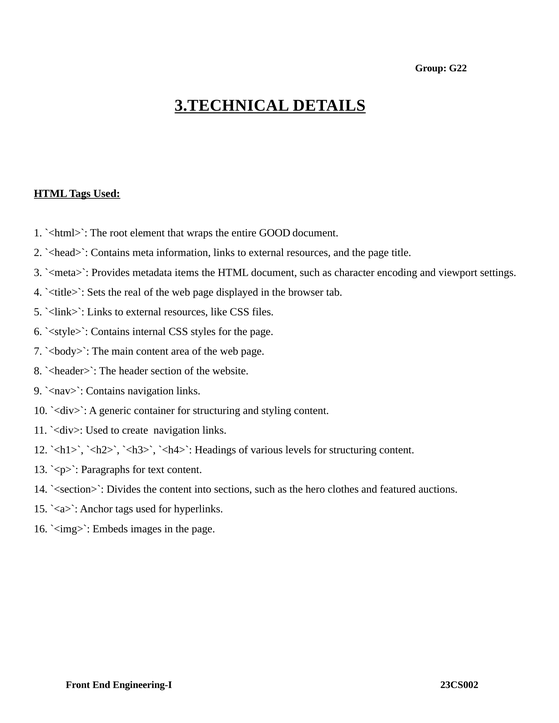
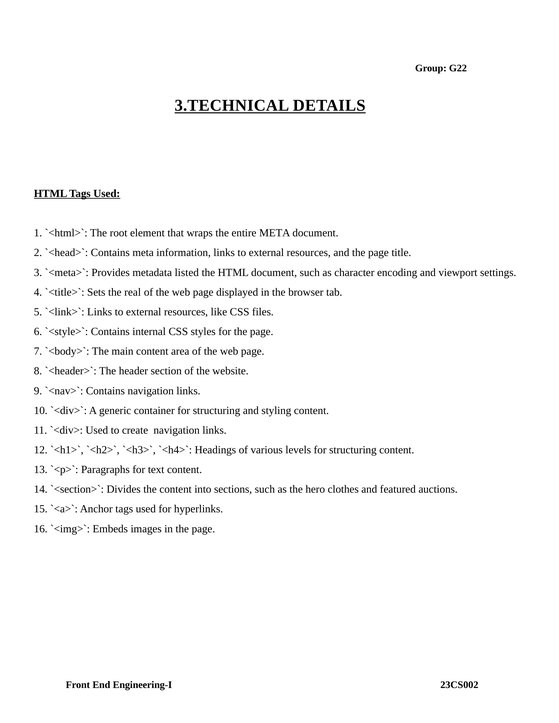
entire GOOD: GOOD -> META (275, 233)
items: items -> listed (187, 273)
